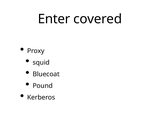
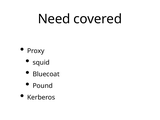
Enter: Enter -> Need (54, 19)
